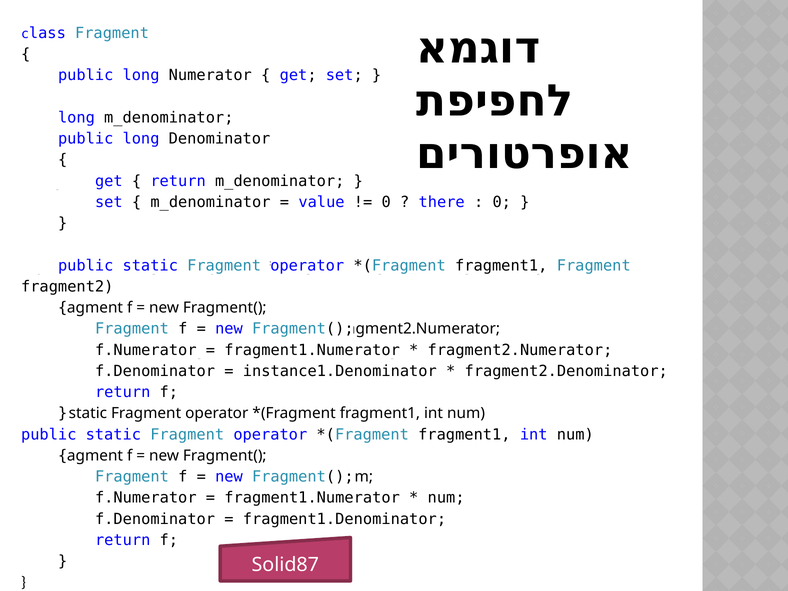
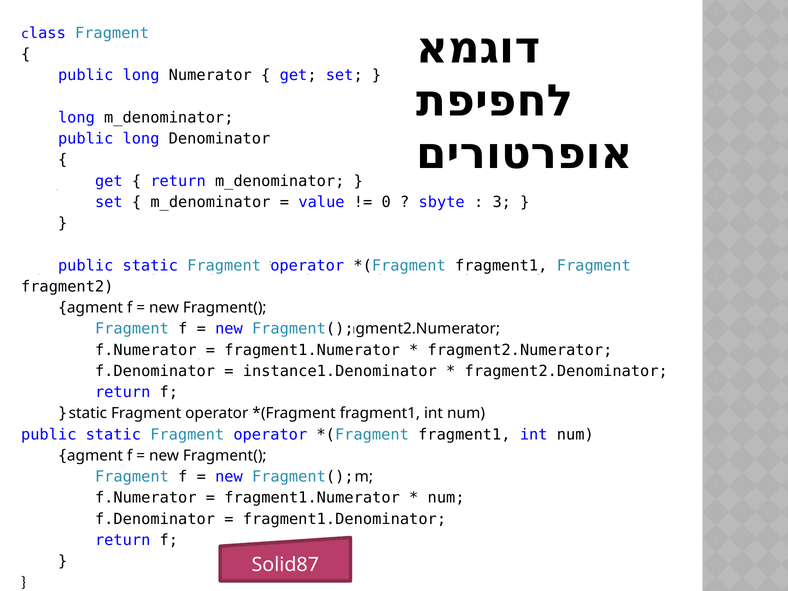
there: there -> sbyte (442, 202)
0: 0 -> 3 (502, 202)
